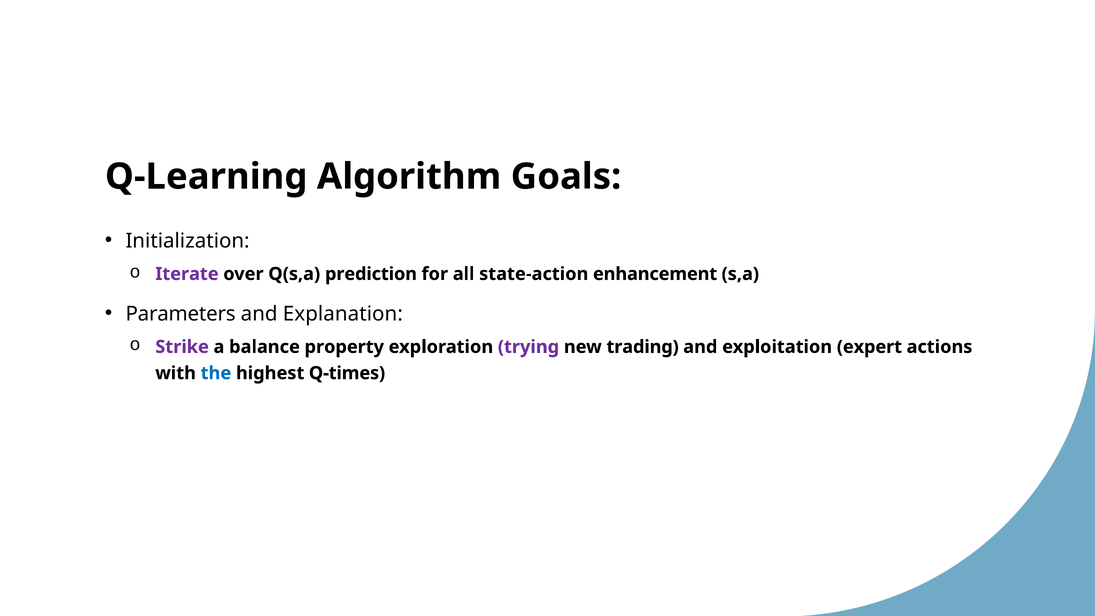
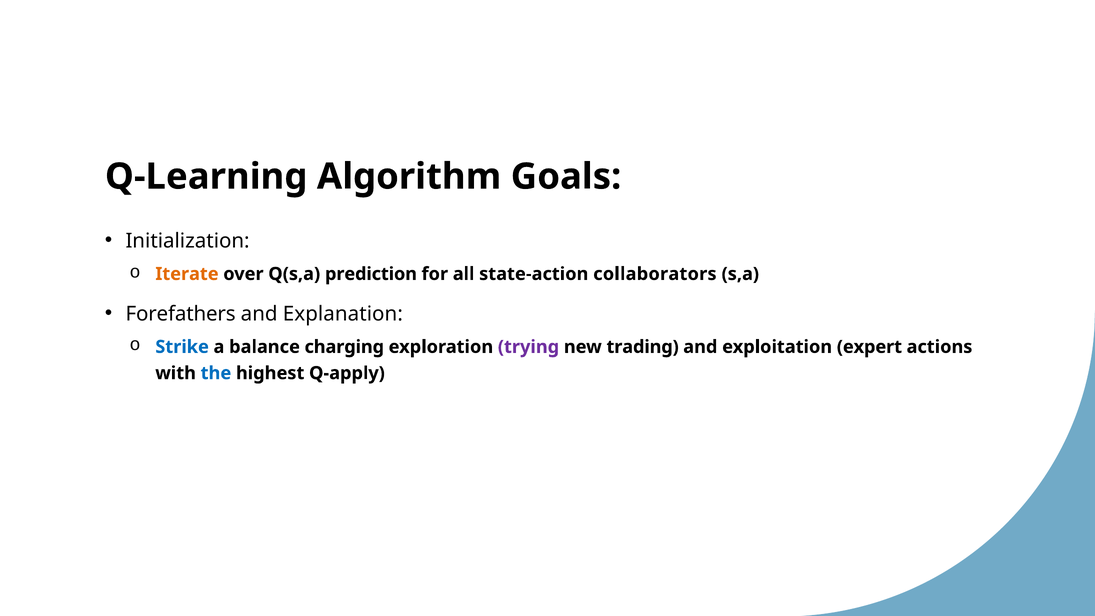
Iterate colour: purple -> orange (187, 274)
enhancement: enhancement -> collaborators (655, 274)
Parameters: Parameters -> Forefathers (181, 314)
Strike colour: purple -> blue (182, 347)
property: property -> charging (344, 347)
Q-times: Q-times -> Q-apply (347, 373)
